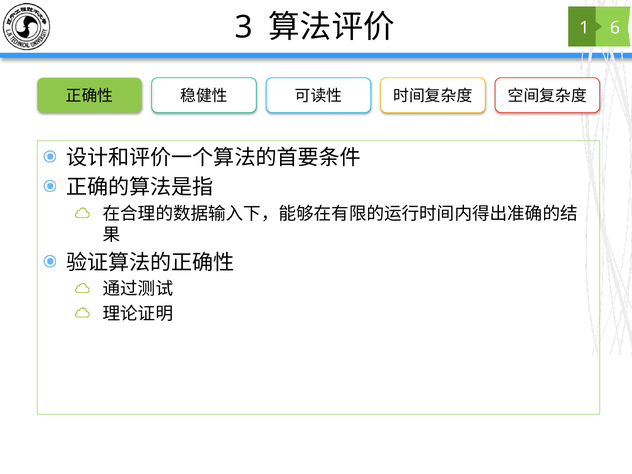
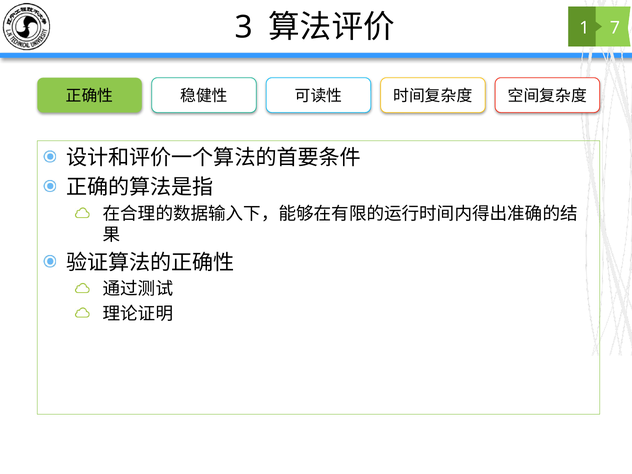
6: 6 -> 7 (615, 28)
